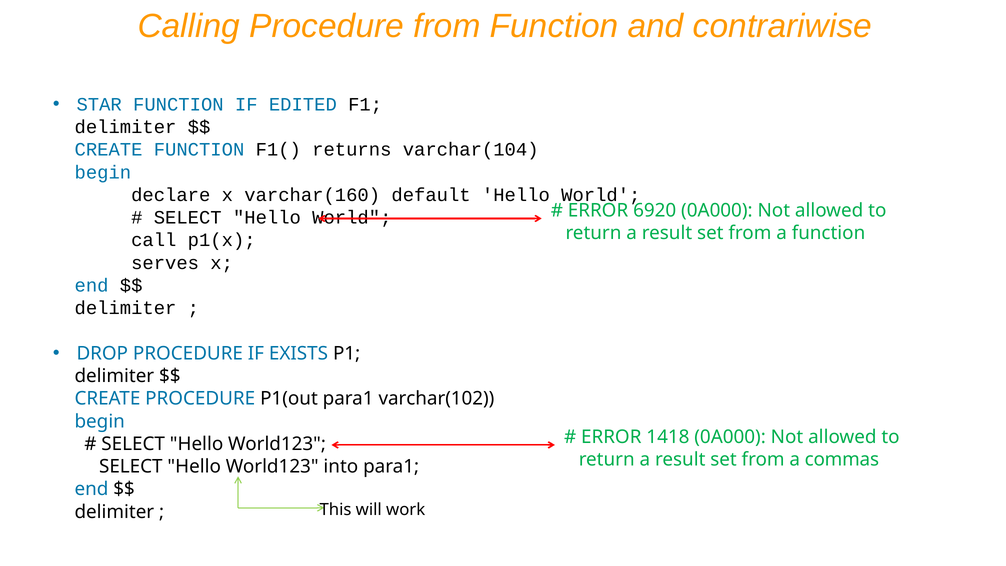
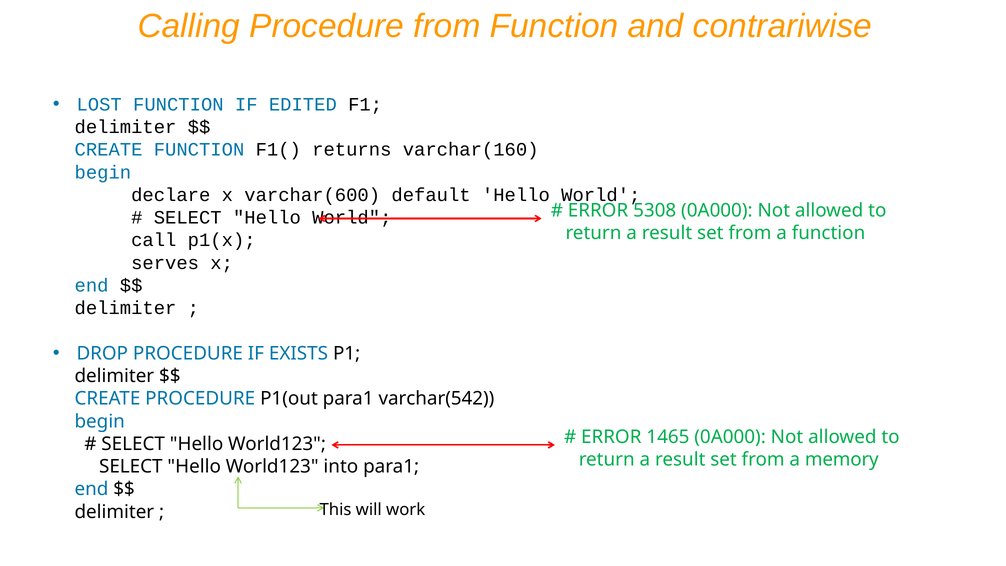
STAR: STAR -> LOST (99, 104)
varchar(104: varchar(104 -> varchar(160 (471, 150)
varchar(160: varchar(160 -> varchar(600 (312, 195)
6920: 6920 -> 5308 (655, 210)
varchar(102: varchar(102 -> varchar(542 (436, 399)
1418: 1418 -> 1465 (668, 437)
commas: commas -> memory (842, 459)
